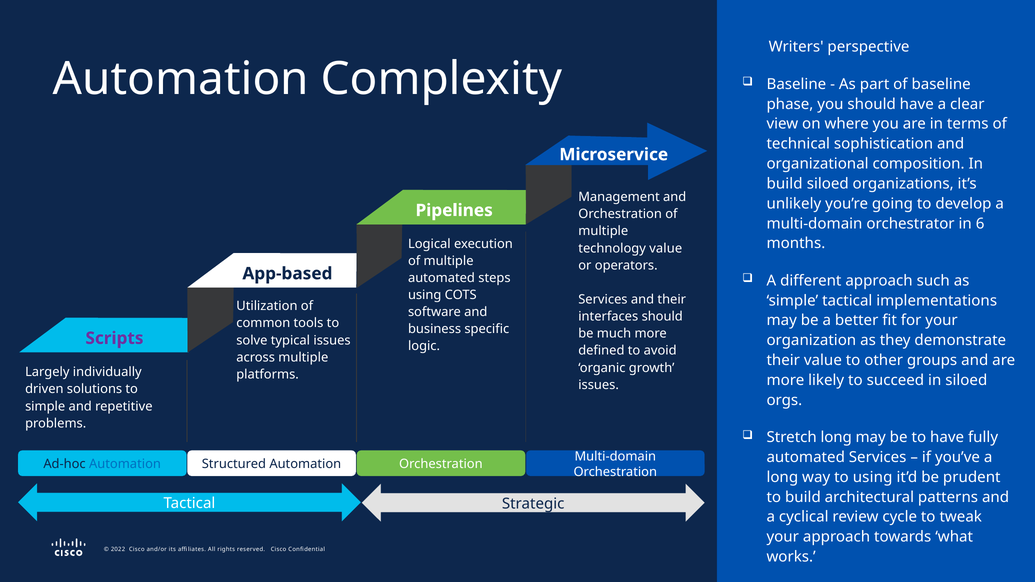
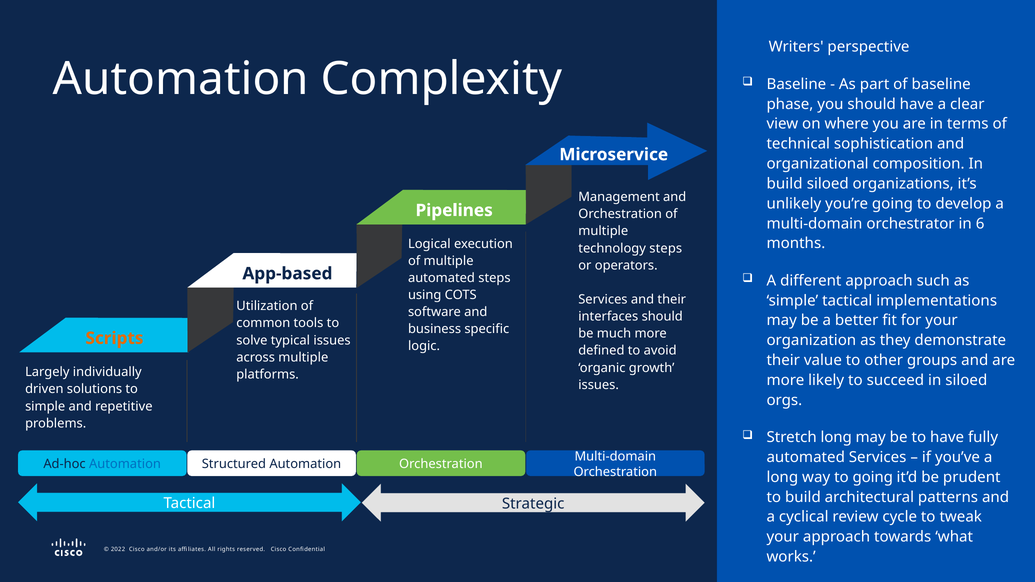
technology value: value -> steps (666, 248)
Scripts colour: purple -> orange (114, 338)
to using: using -> going (873, 477)
